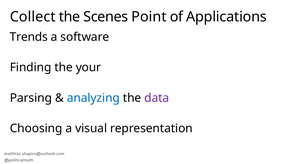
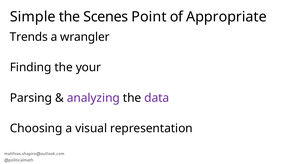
Collect: Collect -> Simple (33, 17)
Applications: Applications -> Appropriate (226, 17)
software: software -> wrangler (85, 37)
analyzing colour: blue -> purple (93, 98)
